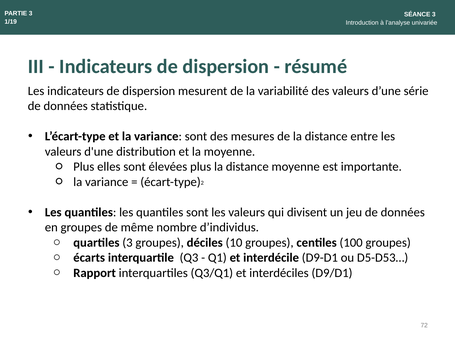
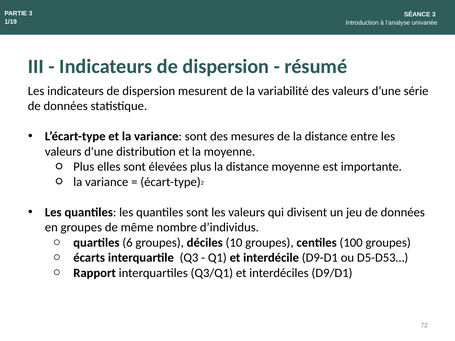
quartiles 3: 3 -> 6 (127, 243)
